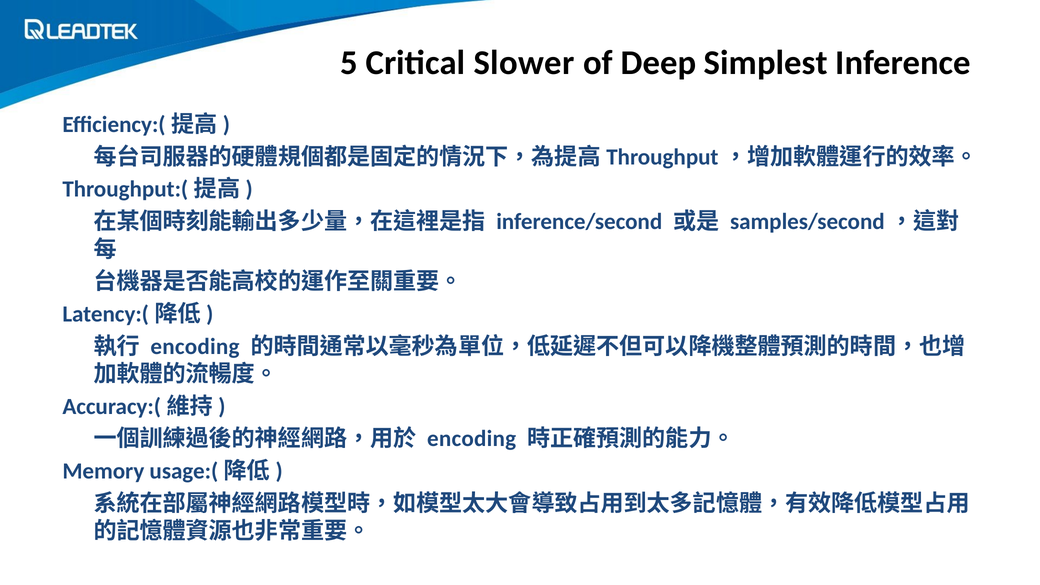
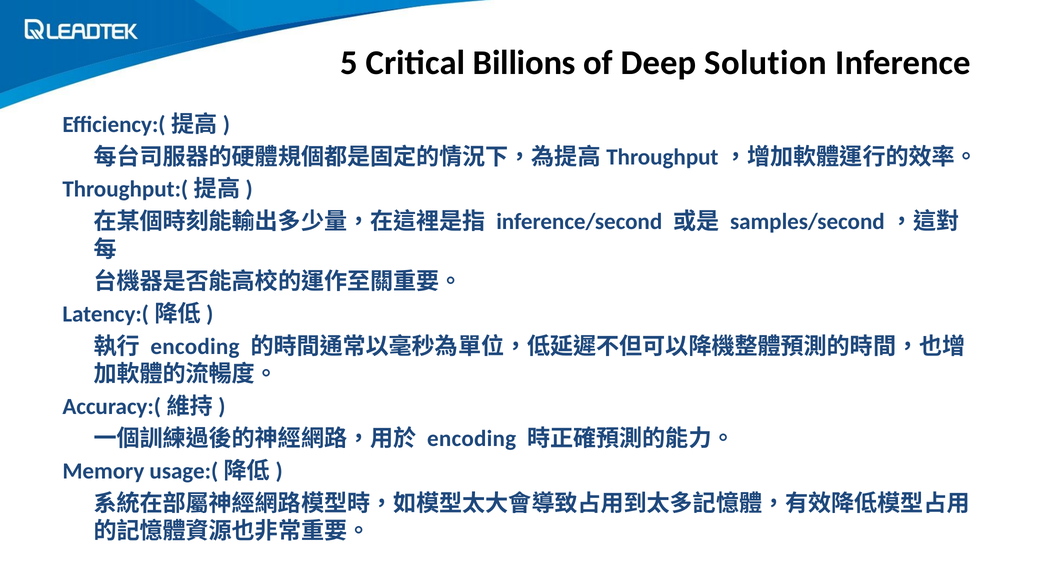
Slower: Slower -> Billions (524, 63)
Simplest: Simplest -> Solution (766, 63)
